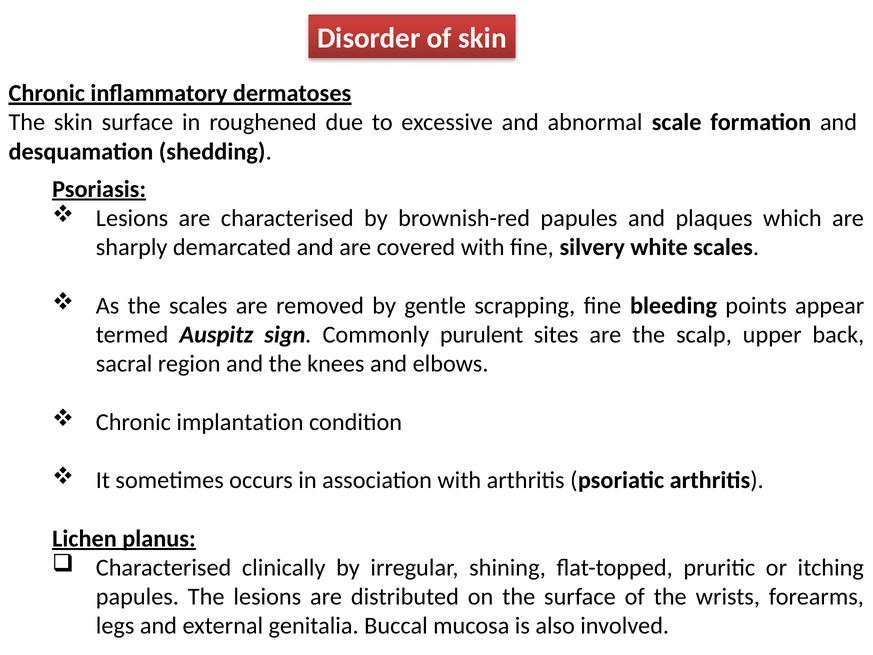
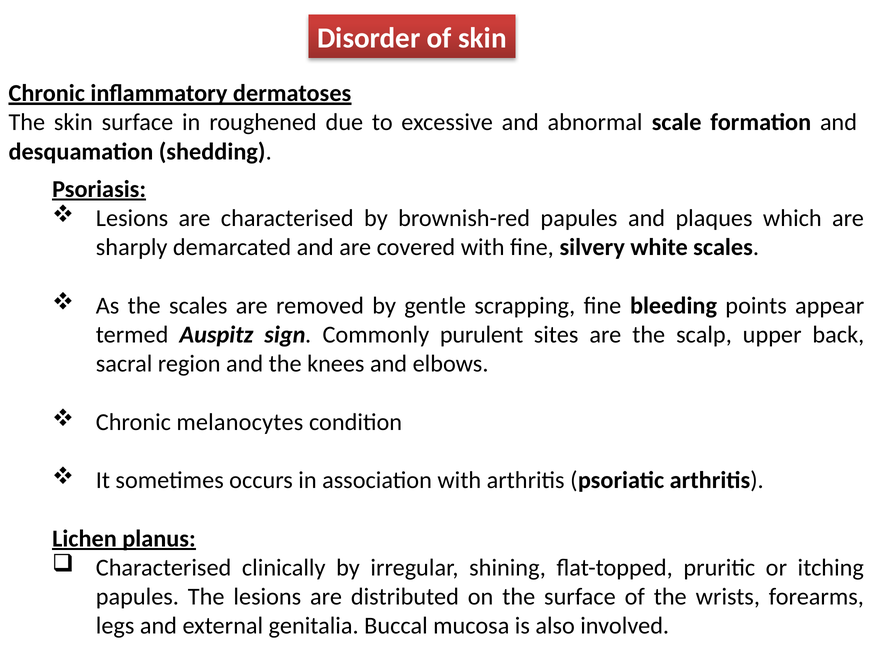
implantation: implantation -> melanocytes (240, 422)
